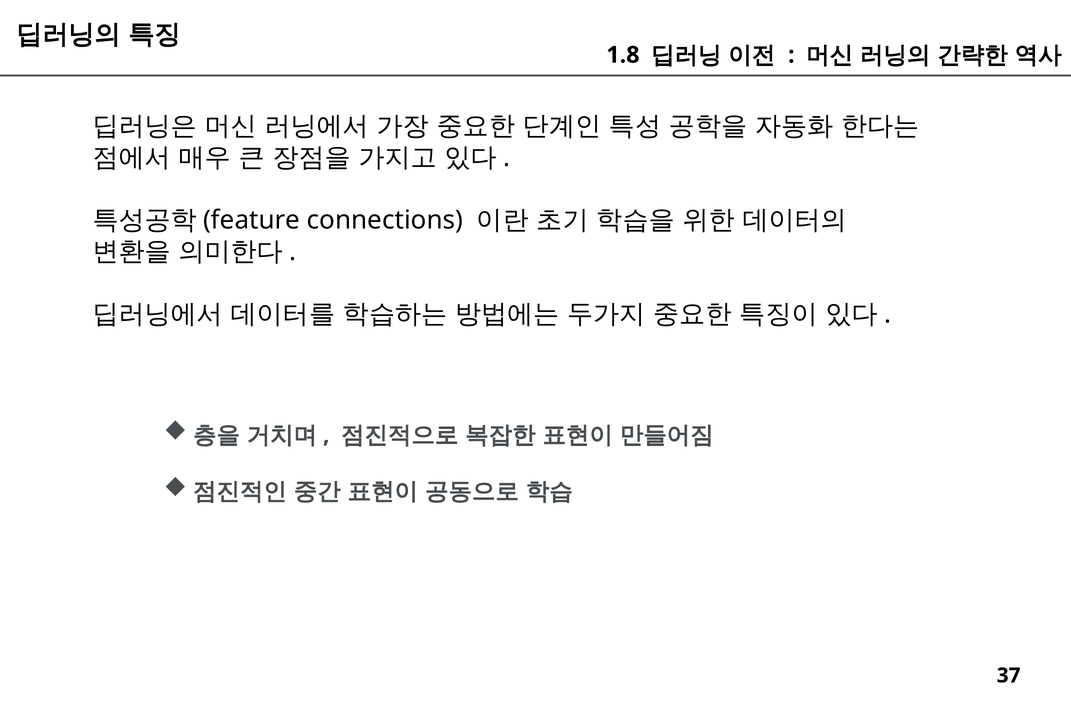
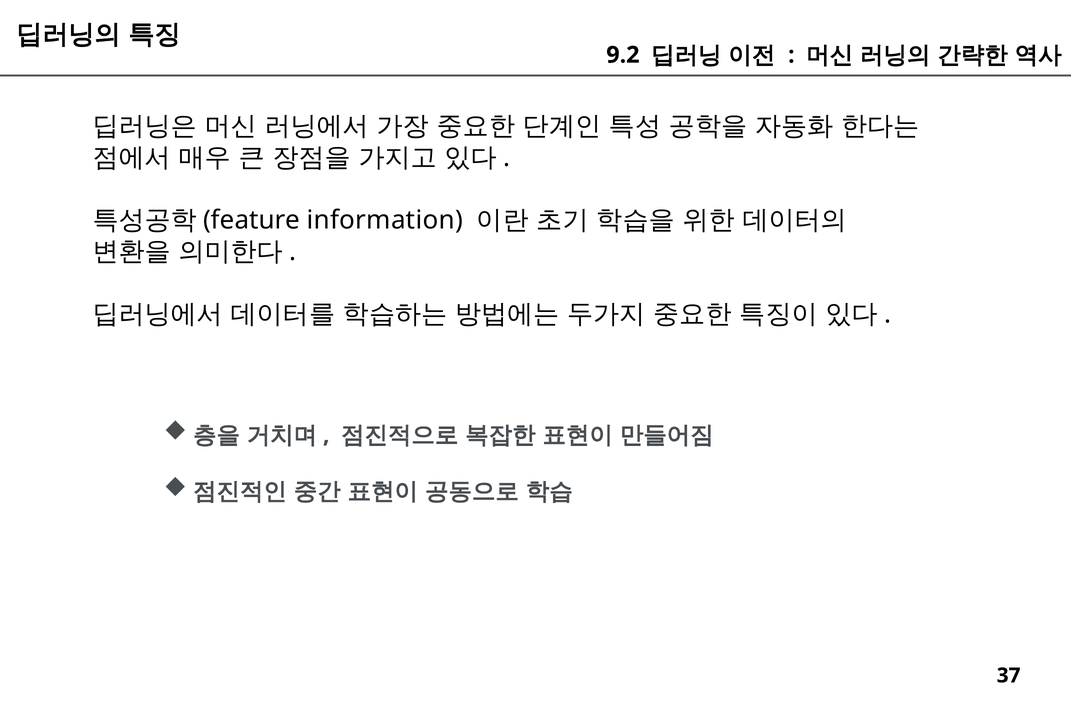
1.8: 1.8 -> 9.2 (623, 55)
connections: connections -> information (385, 220)
